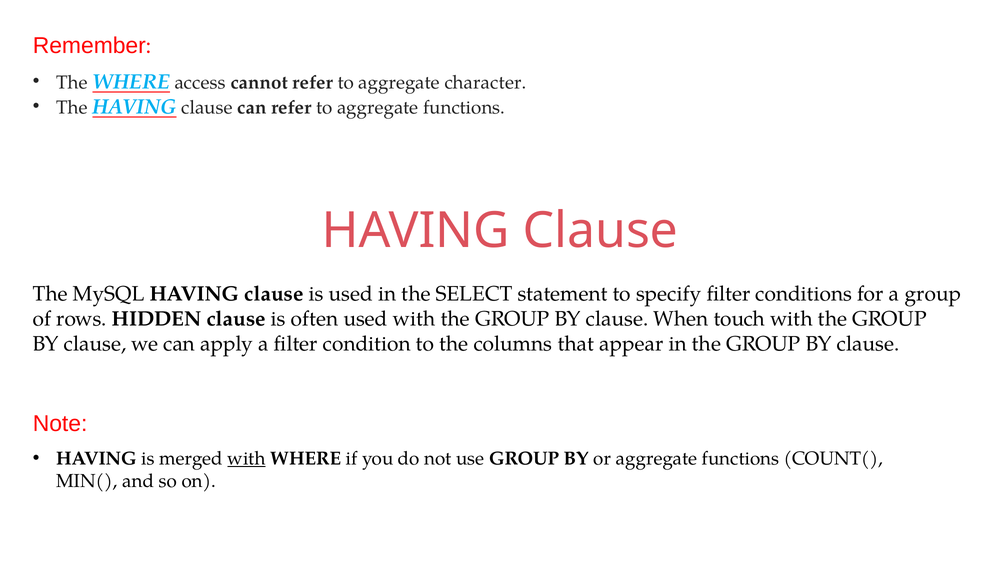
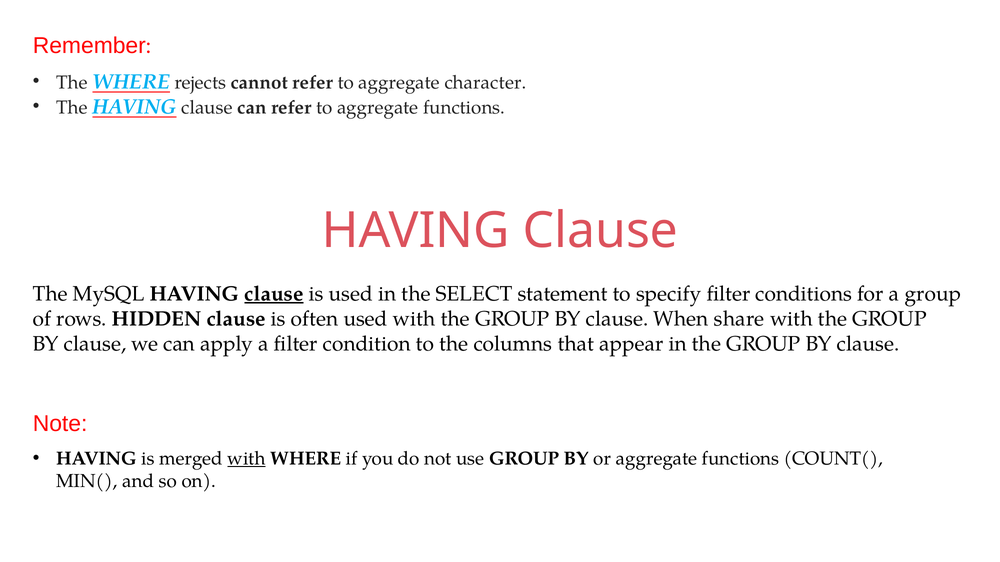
access: access -> rejects (200, 83)
clause underline: none -> present (274, 294)
touch: touch -> share (739, 319)
